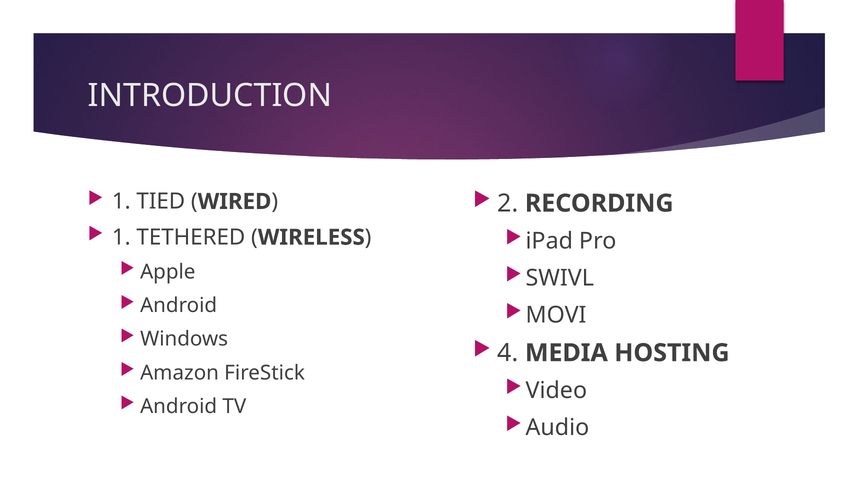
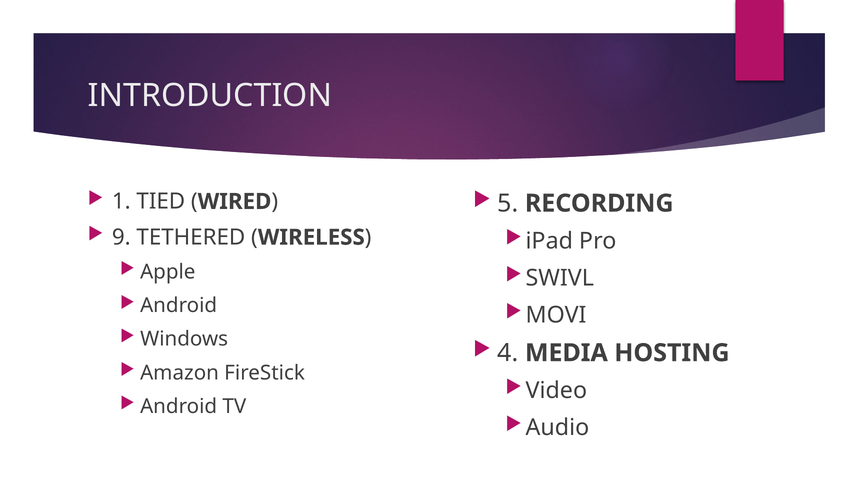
2: 2 -> 5 (508, 203)
1: 1 -> 9 (121, 237)
